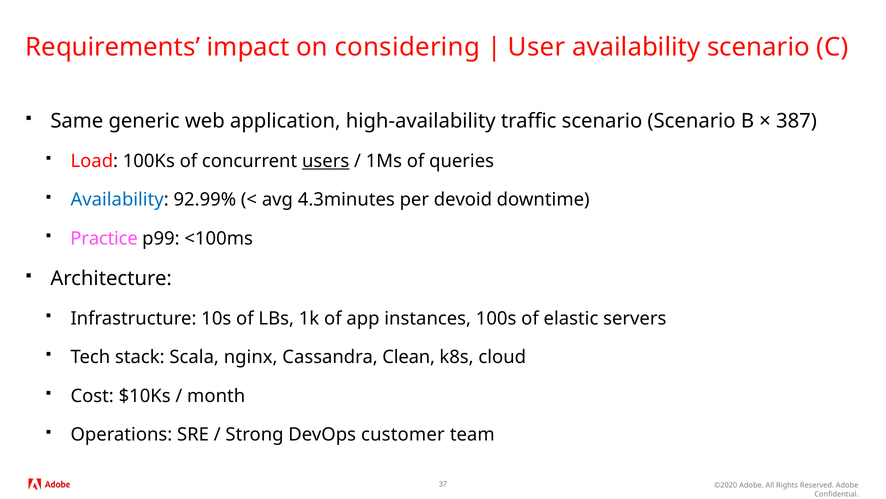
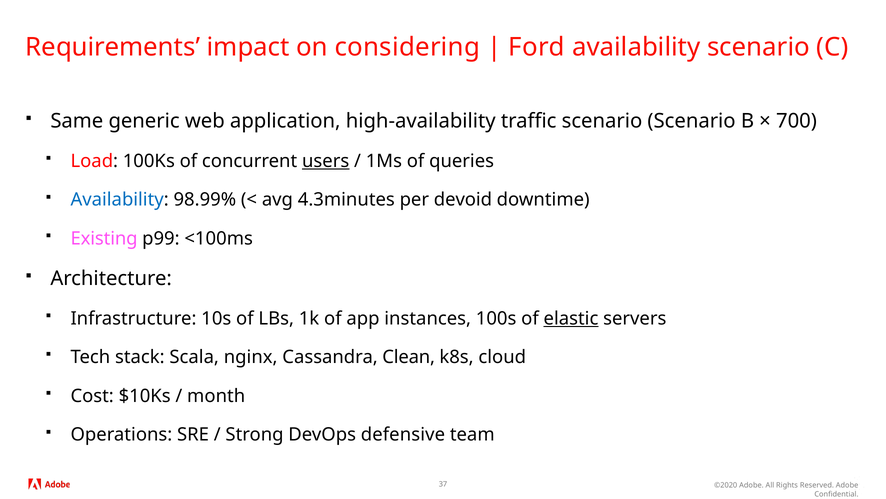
User: User -> Ford (537, 47)
387: 387 -> 700 (796, 121)
92.99%: 92.99% -> 98.99% (205, 200)
Practice: Practice -> Existing (104, 238)
elastic underline: none -> present (571, 318)
customer: customer -> defensive (403, 434)
